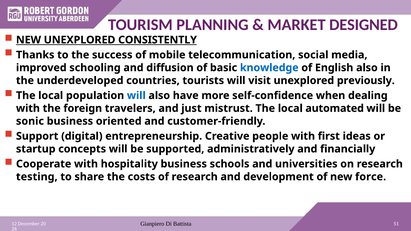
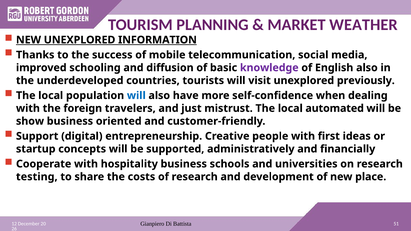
DESIGNED: DESIGNED -> WEATHER (363, 25)
CONSISTENTLY: CONSISTENTLY -> INFORMATION (157, 40)
knowledge colour: blue -> purple (269, 68)
sonic: sonic -> show (30, 121)
force: force -> place (371, 177)
